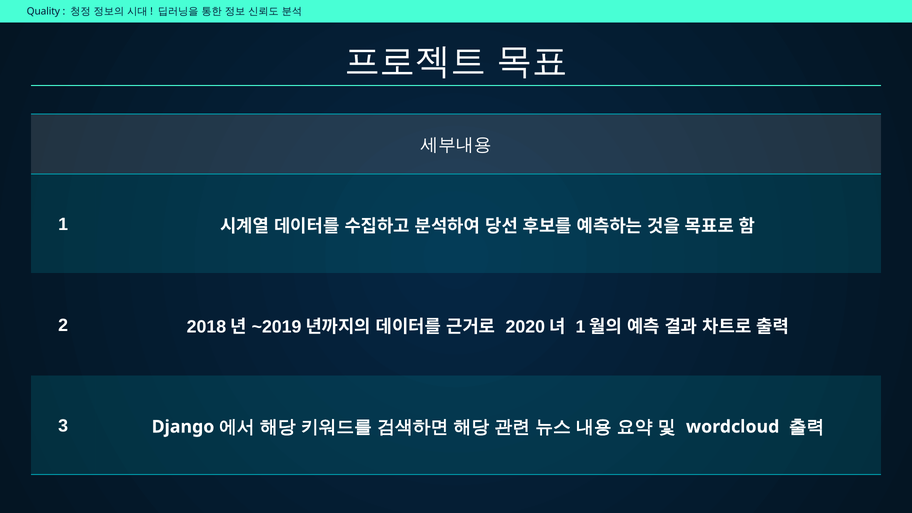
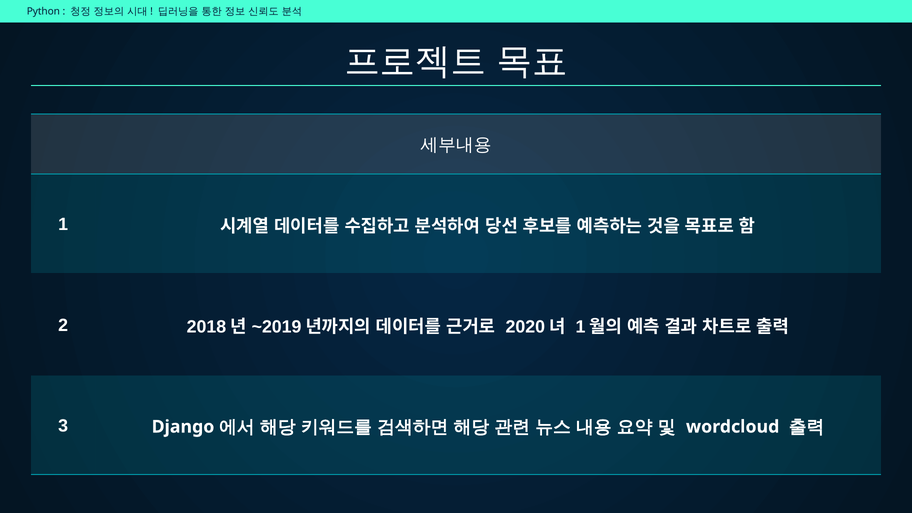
Quality: Quality -> Python (43, 11)
